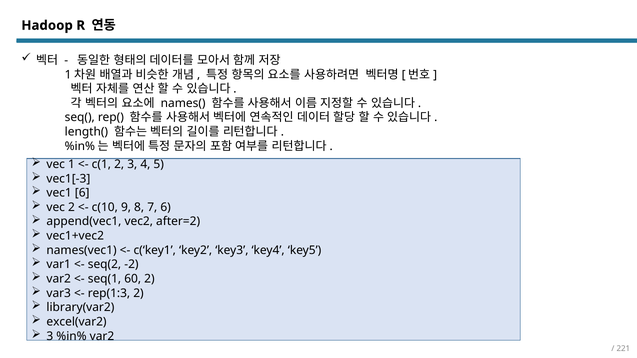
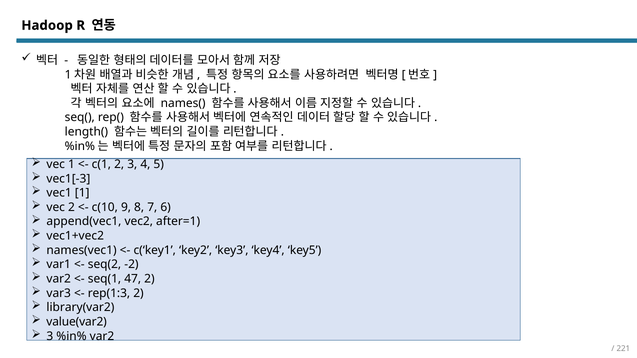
vec1 6: 6 -> 1 (82, 193)
after=2: after=2 -> after=1 (178, 222)
60: 60 -> 47 (133, 279)
excel(var2: excel(var2 -> value(var2 (77, 322)
